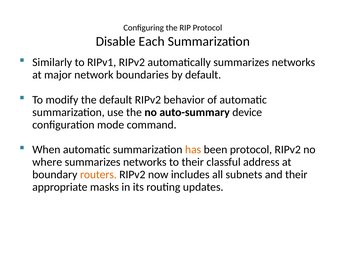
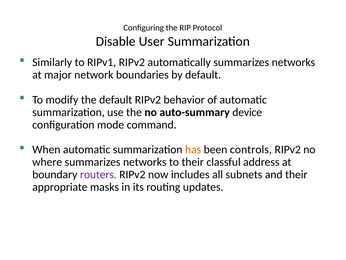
Each: Each -> User (152, 41)
been protocol: protocol -> controls (251, 149)
routers colour: orange -> purple (98, 174)
